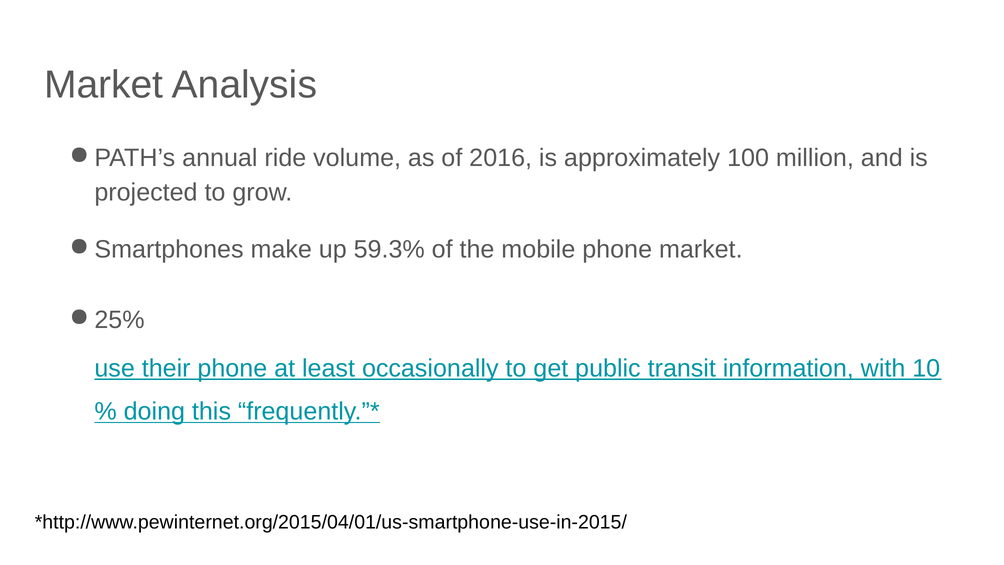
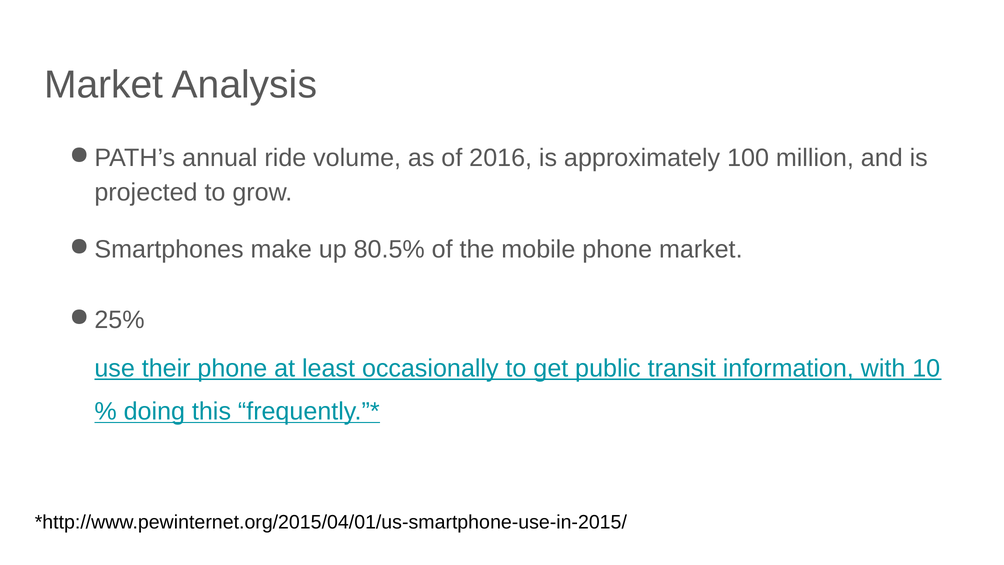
59.3%: 59.3% -> 80.5% (389, 249)
